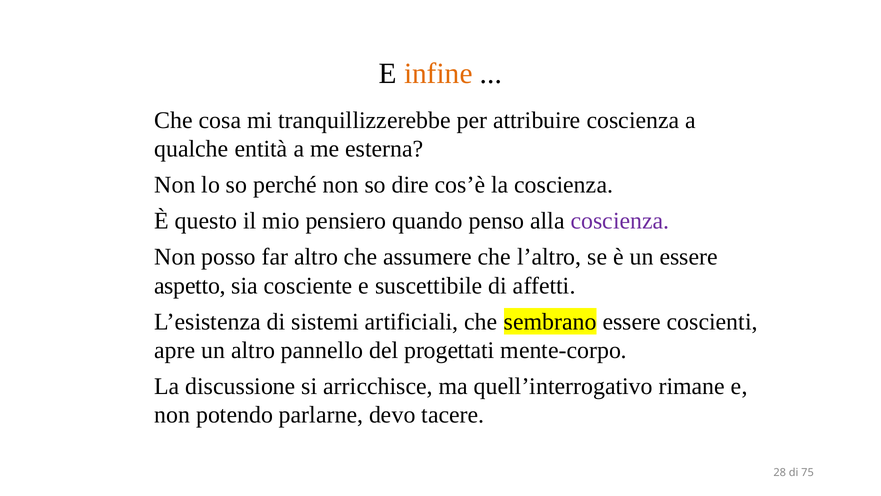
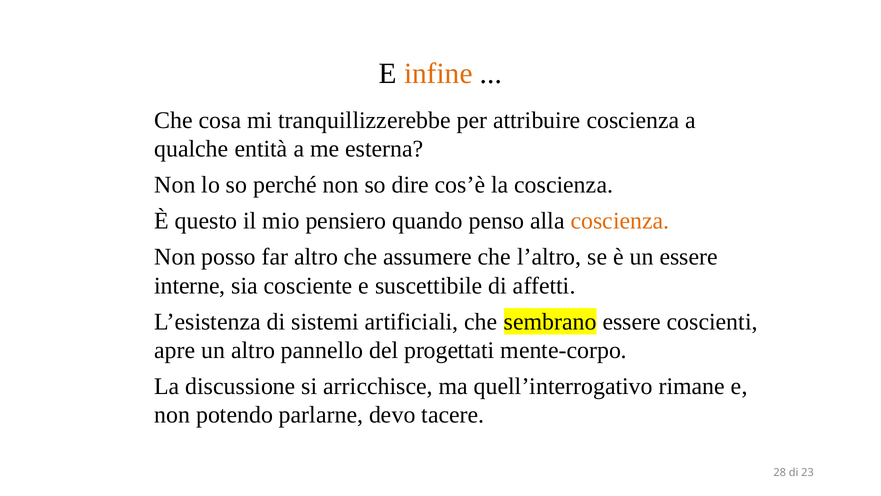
coscienza colour: purple -> orange (620, 221)
aspetto: aspetto -> interne (190, 285)
75: 75 -> 23 (808, 472)
